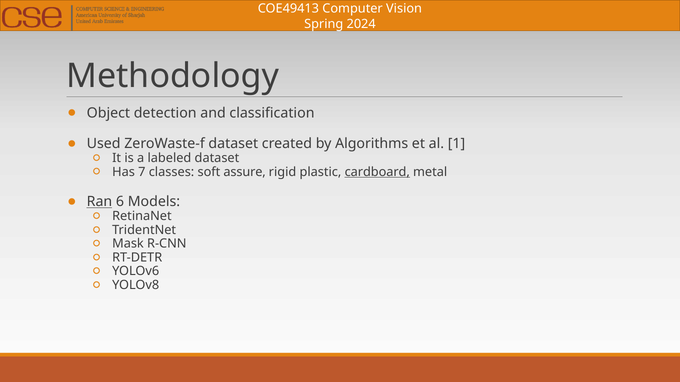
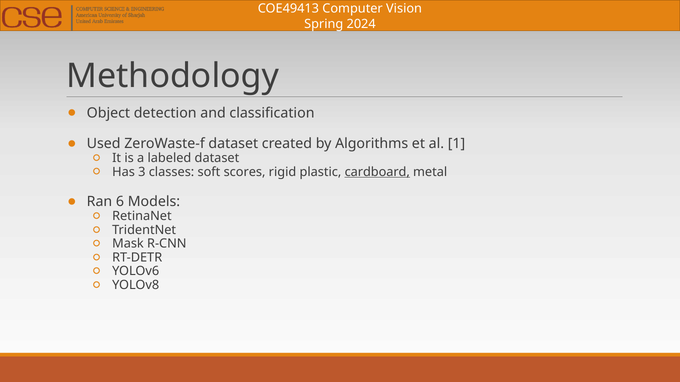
7: 7 -> 3 (142, 172)
assure: assure -> scores (245, 172)
Ran underline: present -> none (99, 202)
